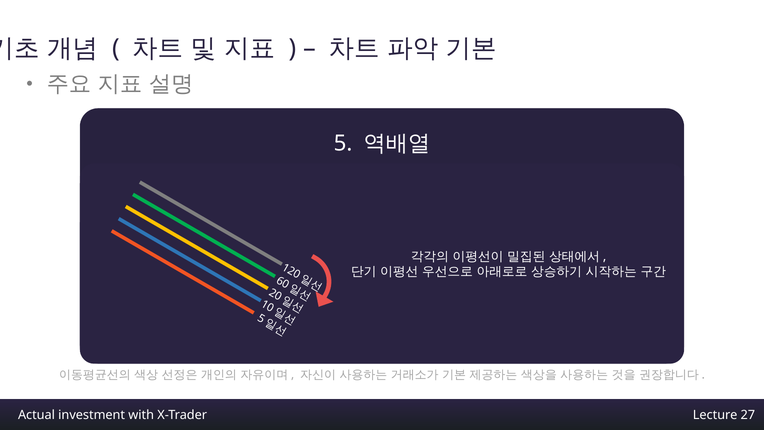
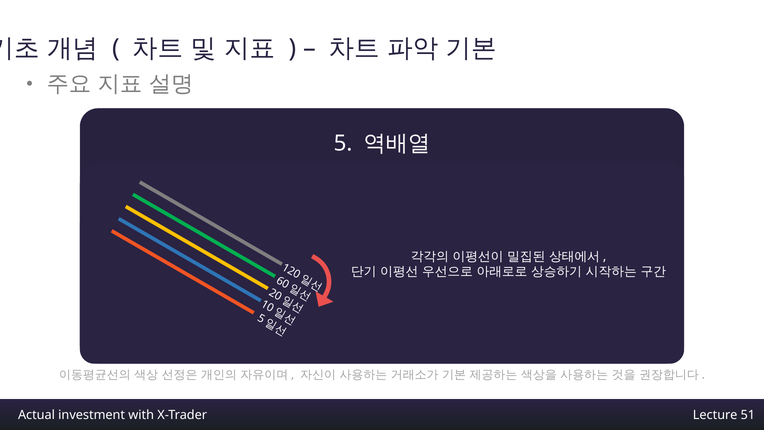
27: 27 -> 51 (748, 415)
